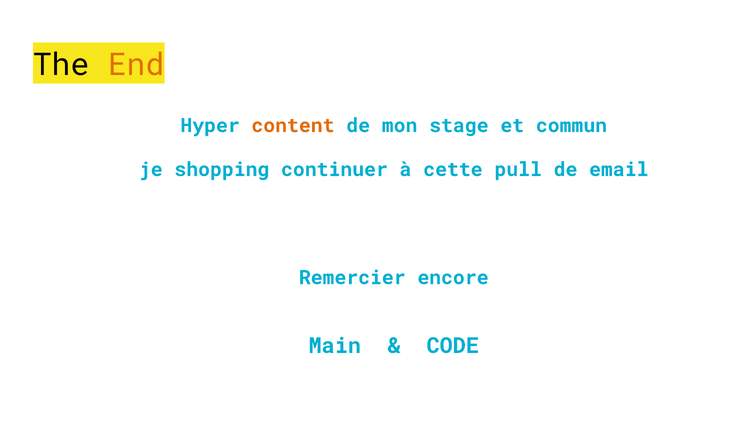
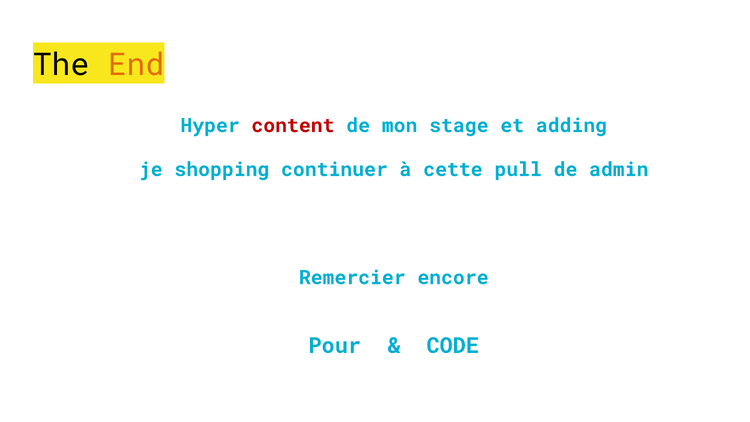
content colour: orange -> red (293, 126)
commun: commun -> adding (571, 126)
email: email -> admin (619, 169)
Main: Main -> Pour (335, 346)
